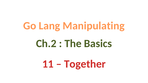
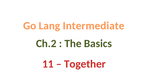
Manipulating: Manipulating -> Intermediate (94, 26)
